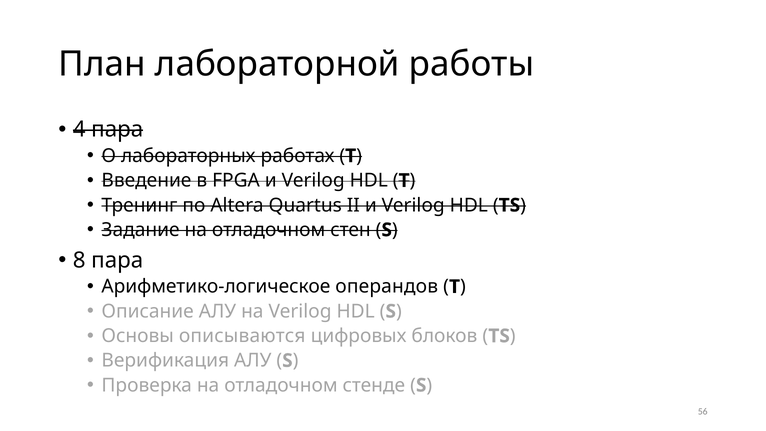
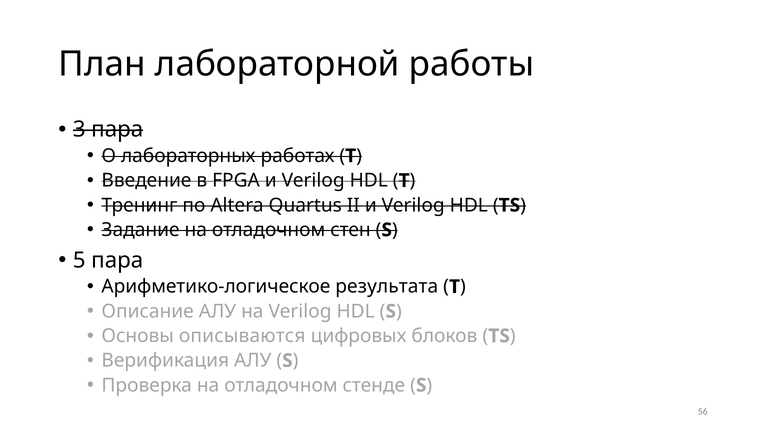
4: 4 -> 3 (79, 129)
8: 8 -> 5 (79, 260)
операндов: операндов -> результата (387, 287)
